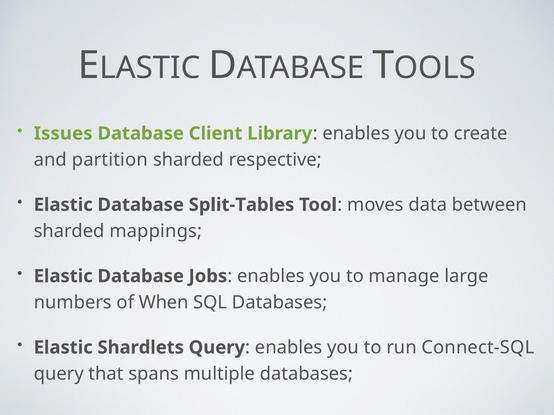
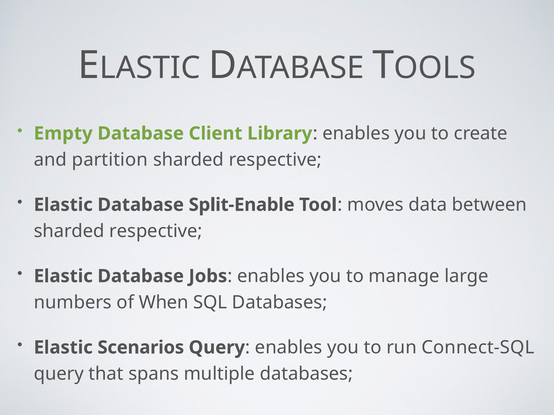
Issues: Issues -> Empty (63, 134)
Split-Tables: Split-Tables -> Split-Enable (242, 205)
mappings: mappings -> respective (156, 232)
Shardlets: Shardlets -> Scenarios (141, 348)
